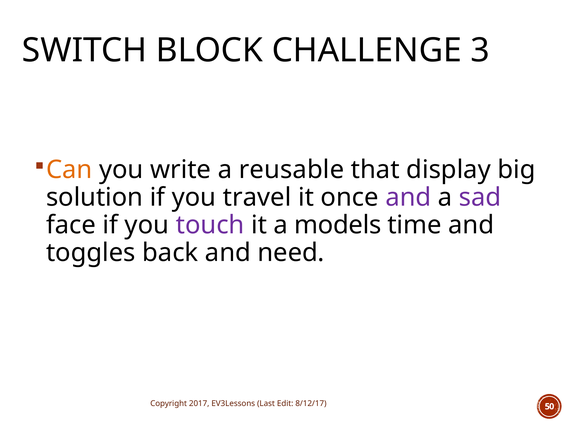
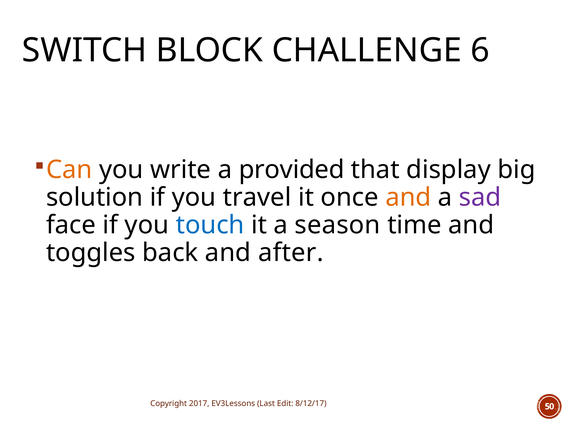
3: 3 -> 6 (480, 50)
reusable: reusable -> provided (292, 170)
and colour: purple -> orange (408, 197)
touch colour: purple -> blue (210, 225)
models: models -> season (338, 225)
need: need -> after (291, 253)
